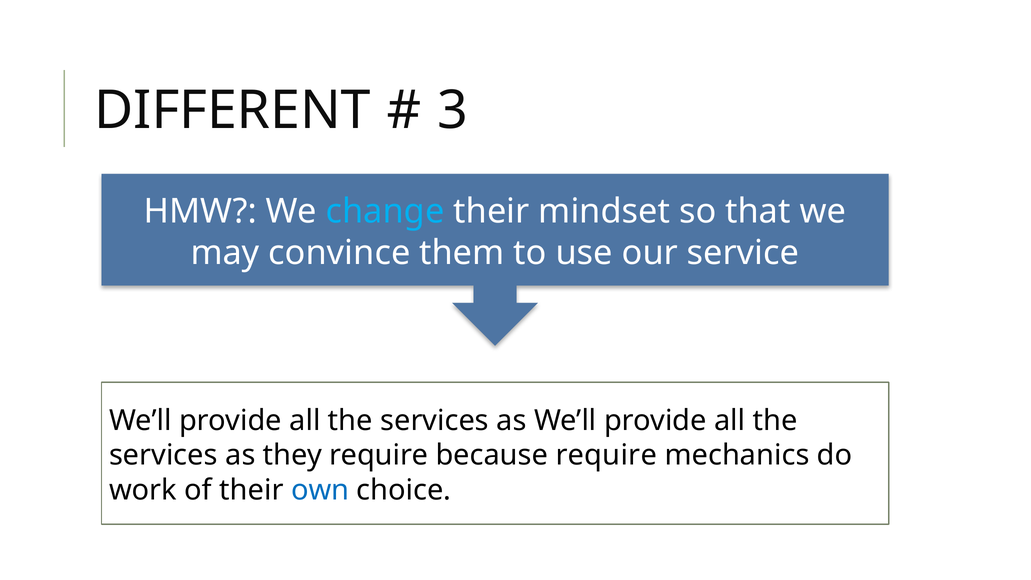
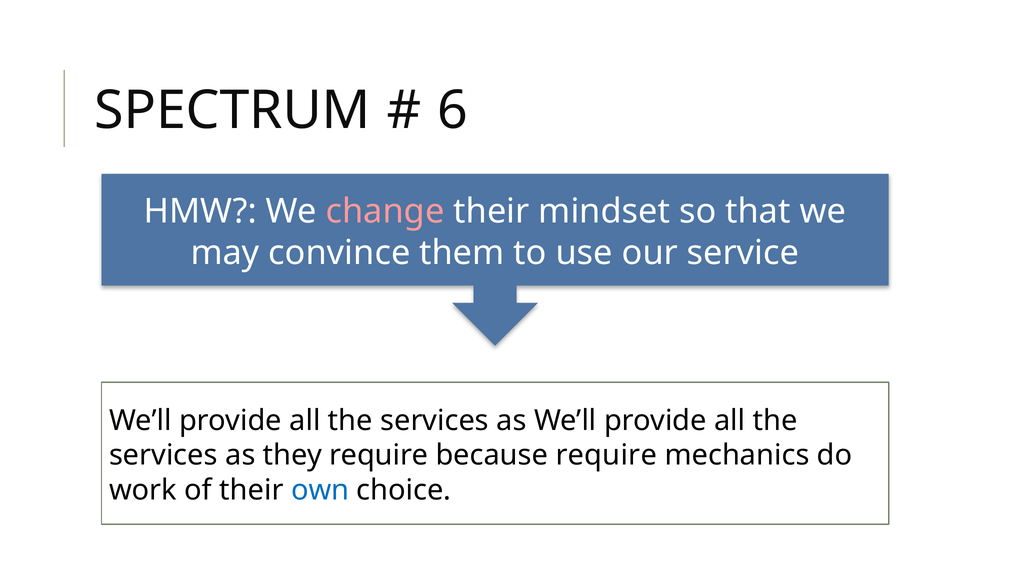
DIFFERENT: DIFFERENT -> SPECTRUM (233, 111)
3: 3 -> 6 (453, 111)
change colour: light blue -> pink (385, 211)
